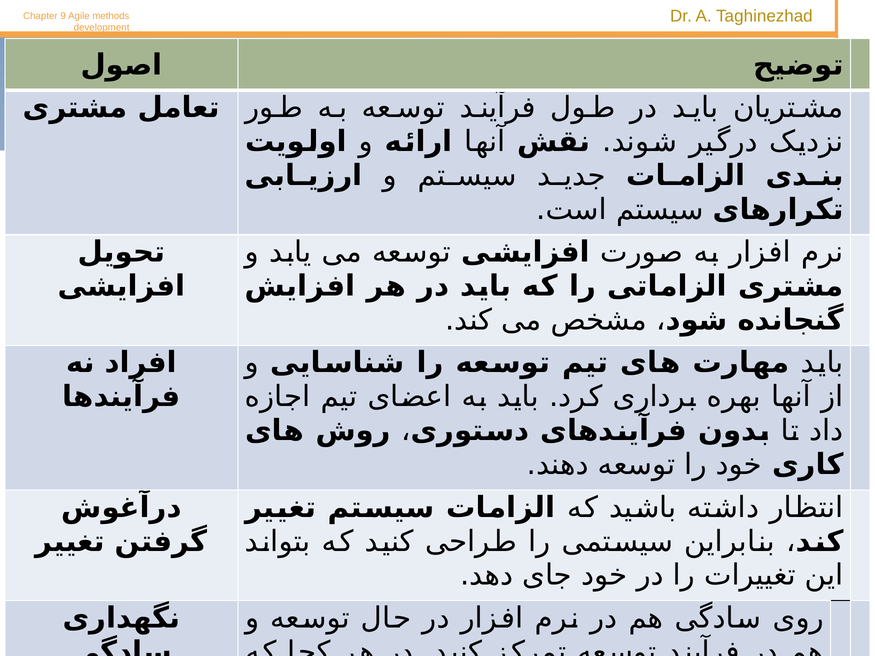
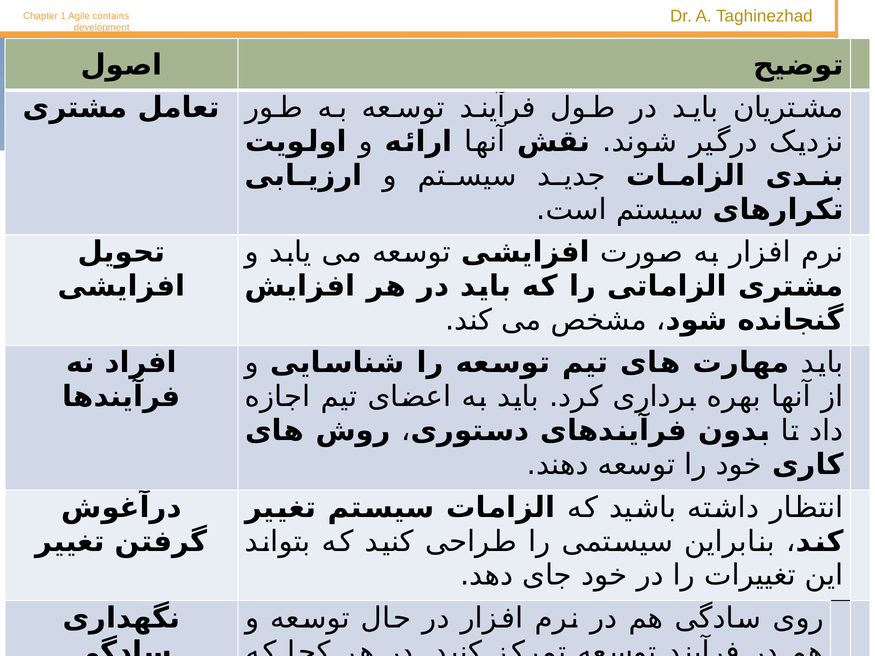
9: 9 -> 1 (63, 16)
methods: methods -> contains (111, 16)
